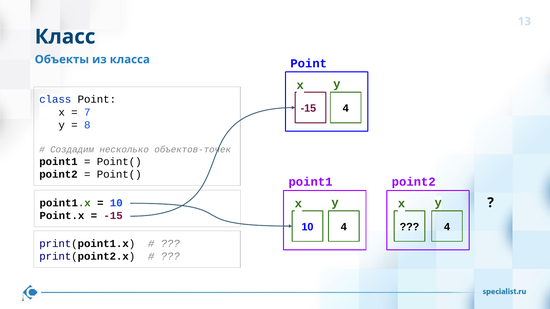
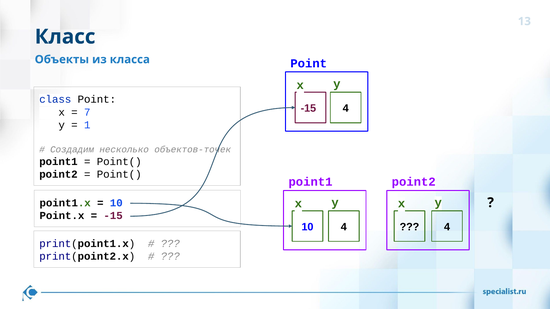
8: 8 -> 1 (87, 125)
